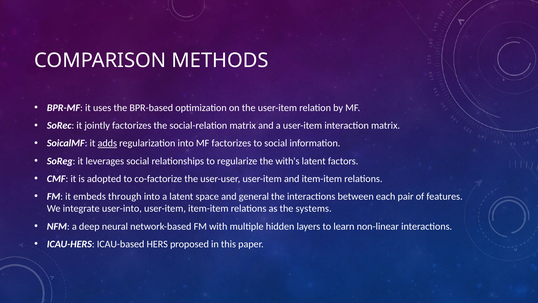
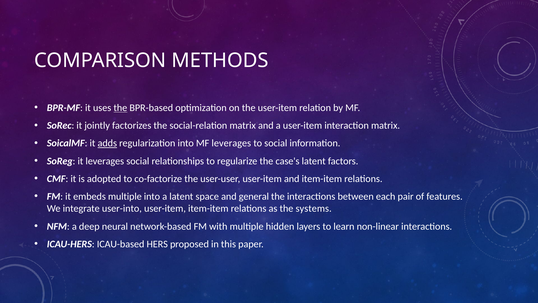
the underline: none -> present (120, 108)
MF factorizes: factorizes -> leverages (231, 143)
with's: with's -> case's (288, 161)
embeds through: through -> multiple (125, 196)
